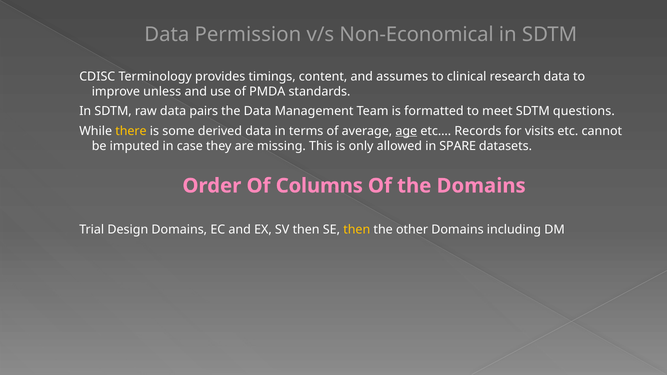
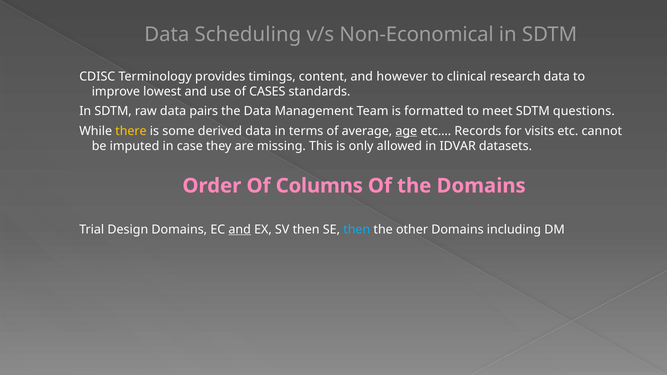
Permission: Permission -> Scheduling (248, 34)
assumes: assumes -> however (402, 77)
unless: unless -> lowest (162, 92)
PMDA: PMDA -> CASES (267, 92)
SPARE: SPARE -> IDVAR (458, 146)
and underline: none -> present (240, 230)
then colour: yellow -> light blue (357, 230)
